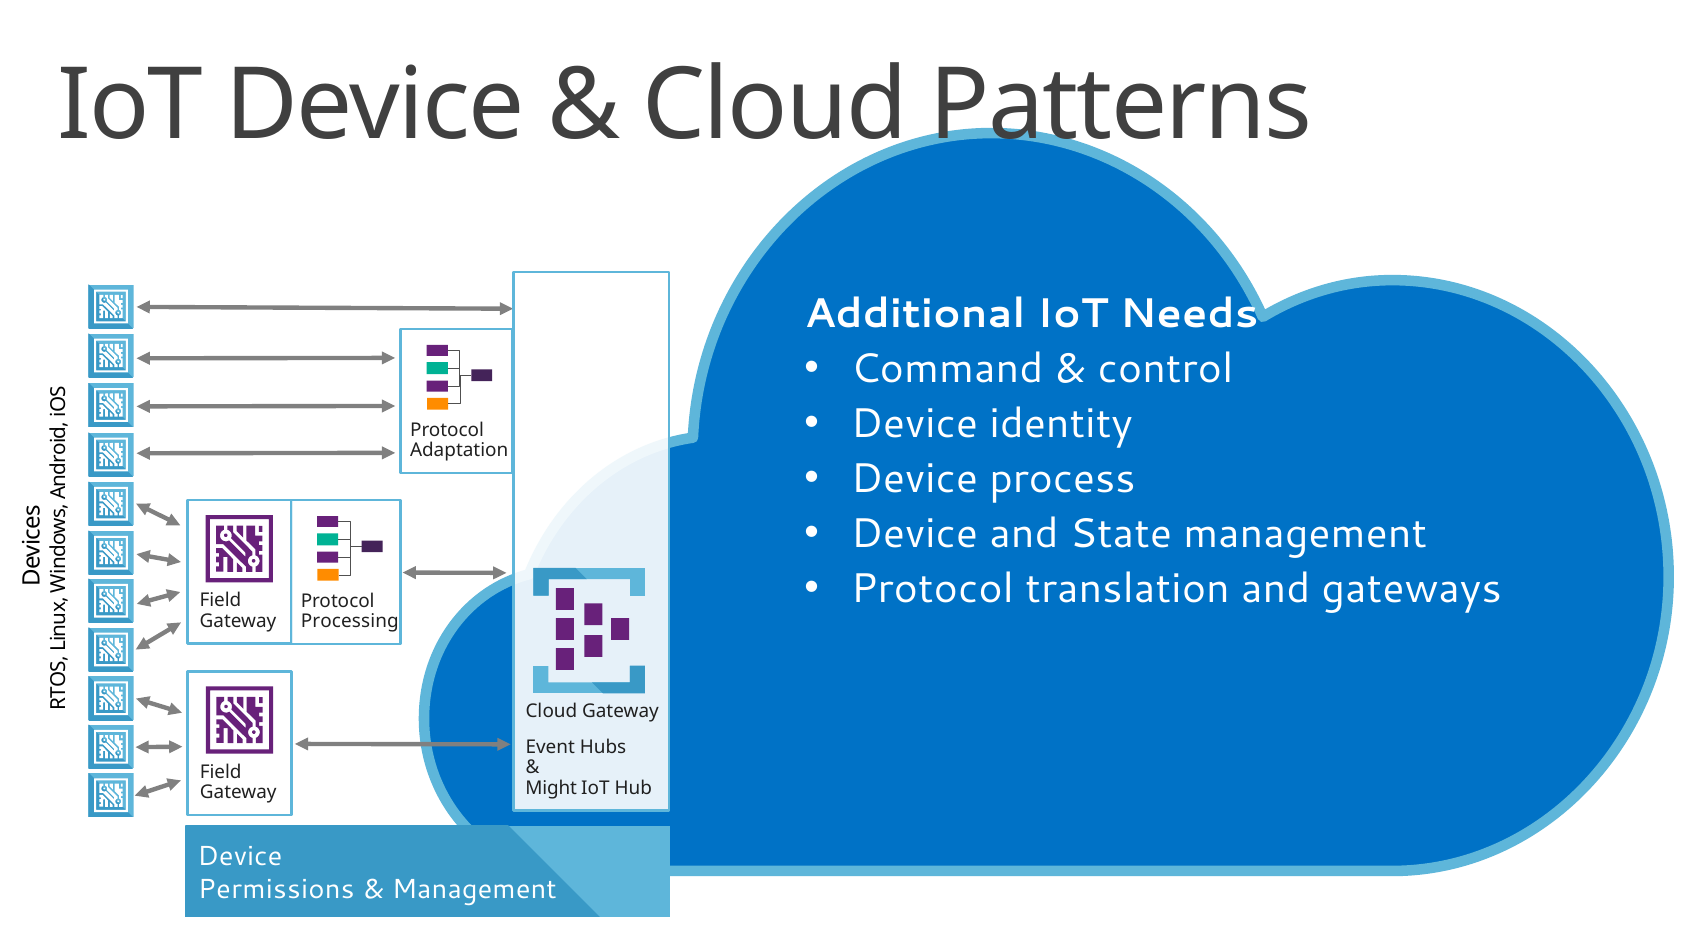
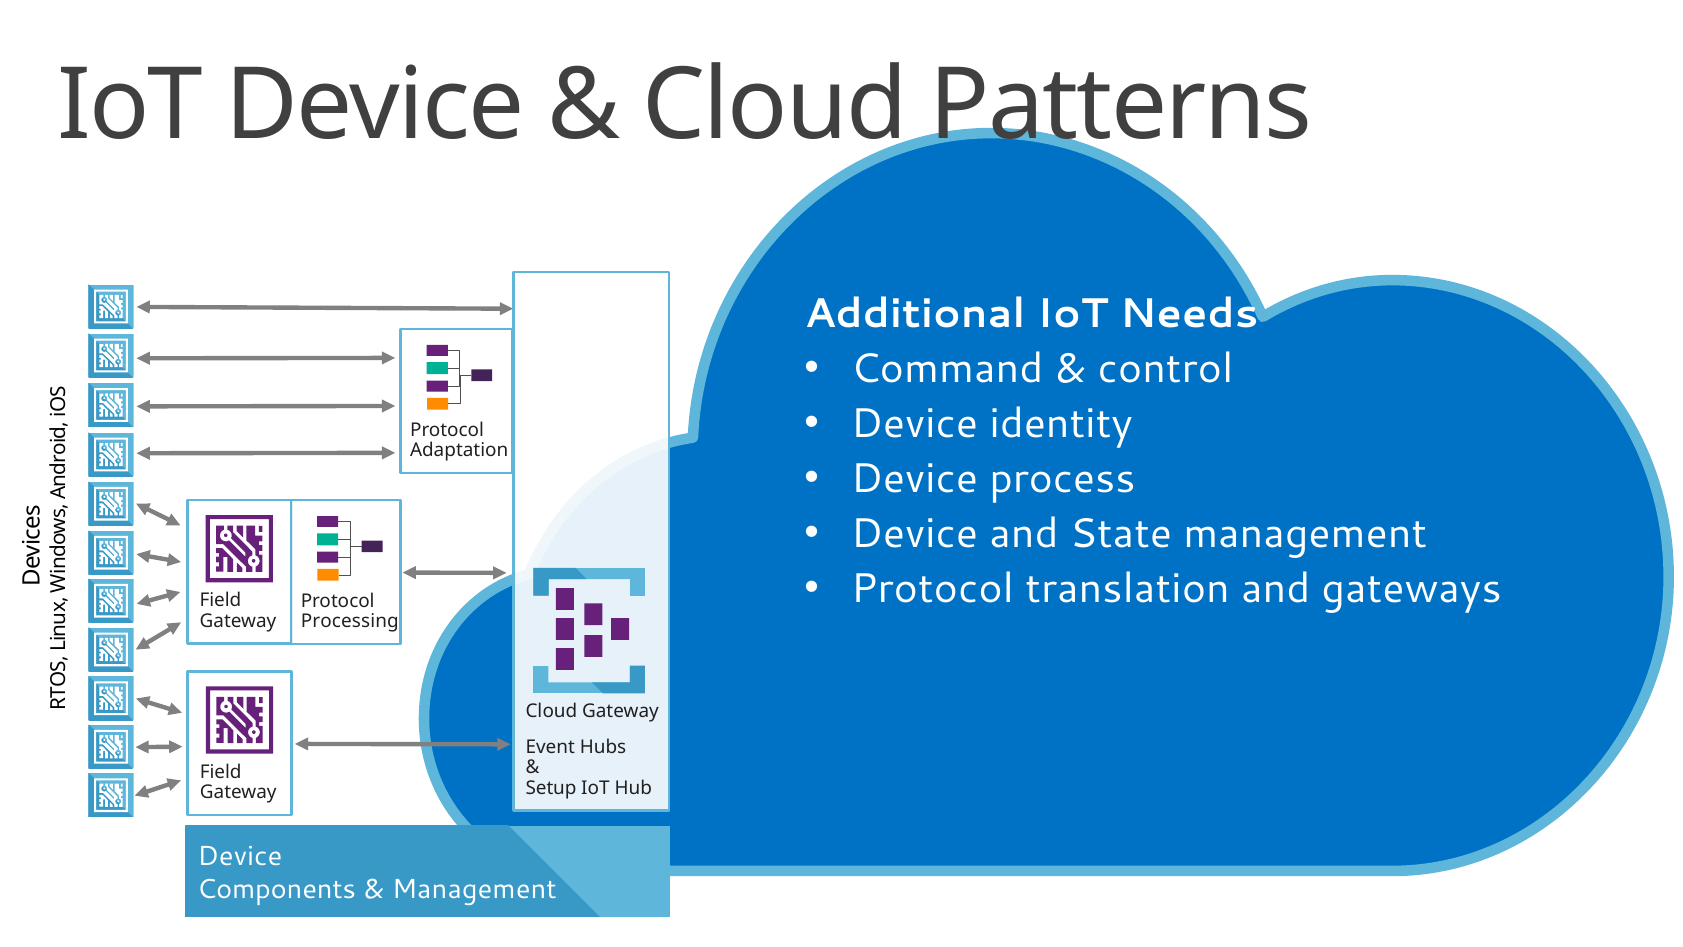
Might: Might -> Setup (551, 788)
Permissions: Permissions -> Components (277, 889)
